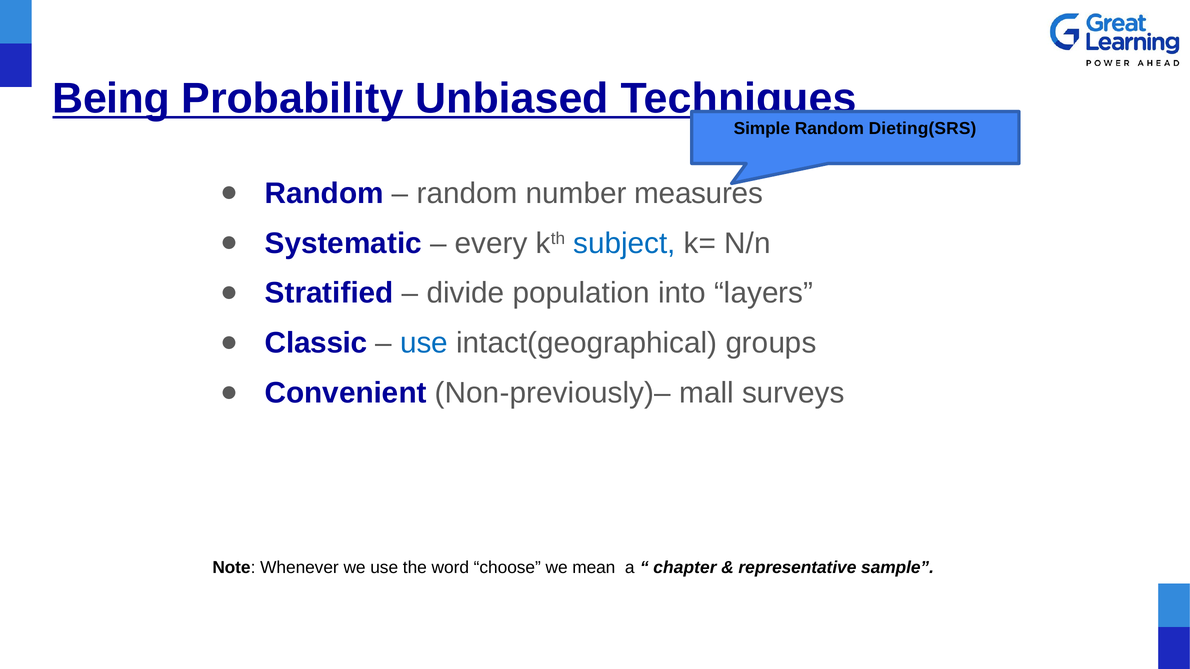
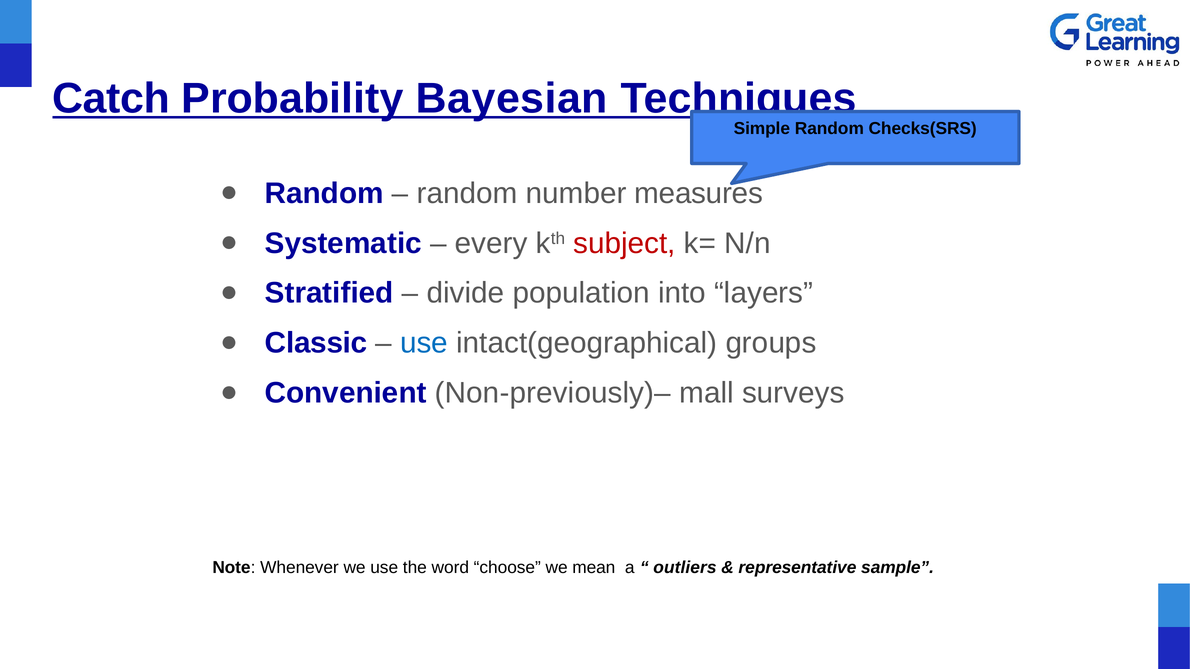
Being: Being -> Catch (111, 99)
Unbiased: Unbiased -> Bayesian (512, 99)
Dieting(SRS: Dieting(SRS -> Checks(SRS (923, 128)
subject colour: blue -> red (624, 243)
chapter: chapter -> outliers (685, 568)
